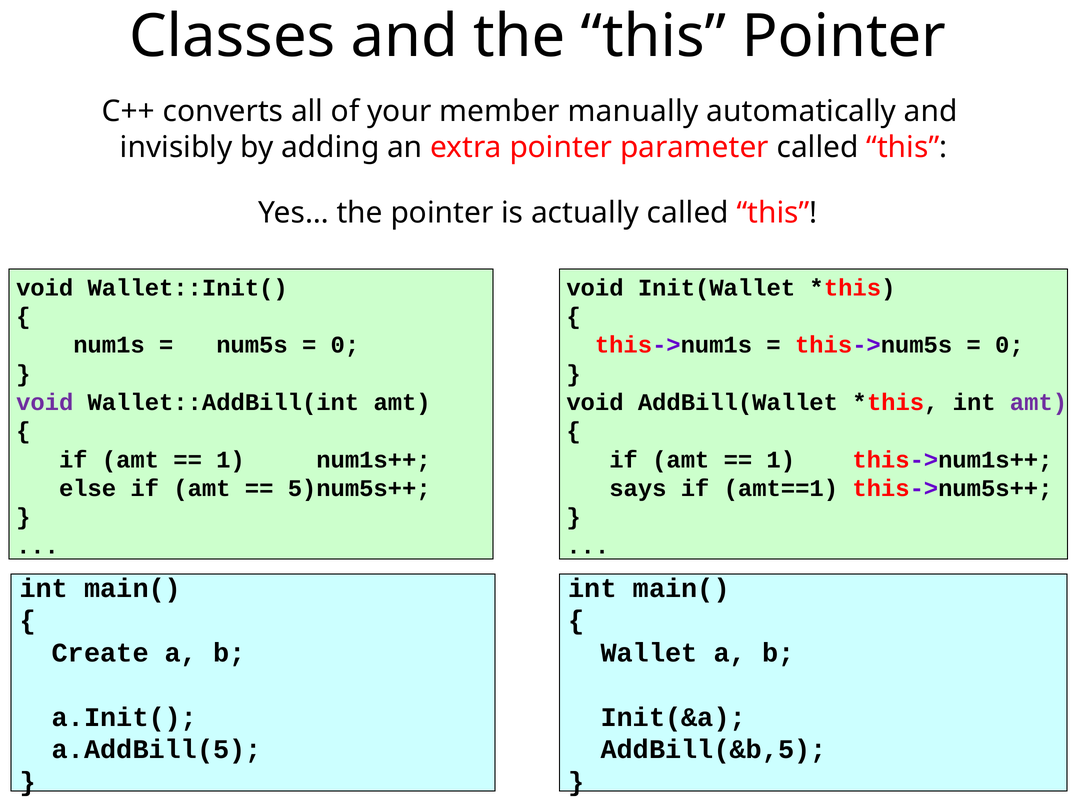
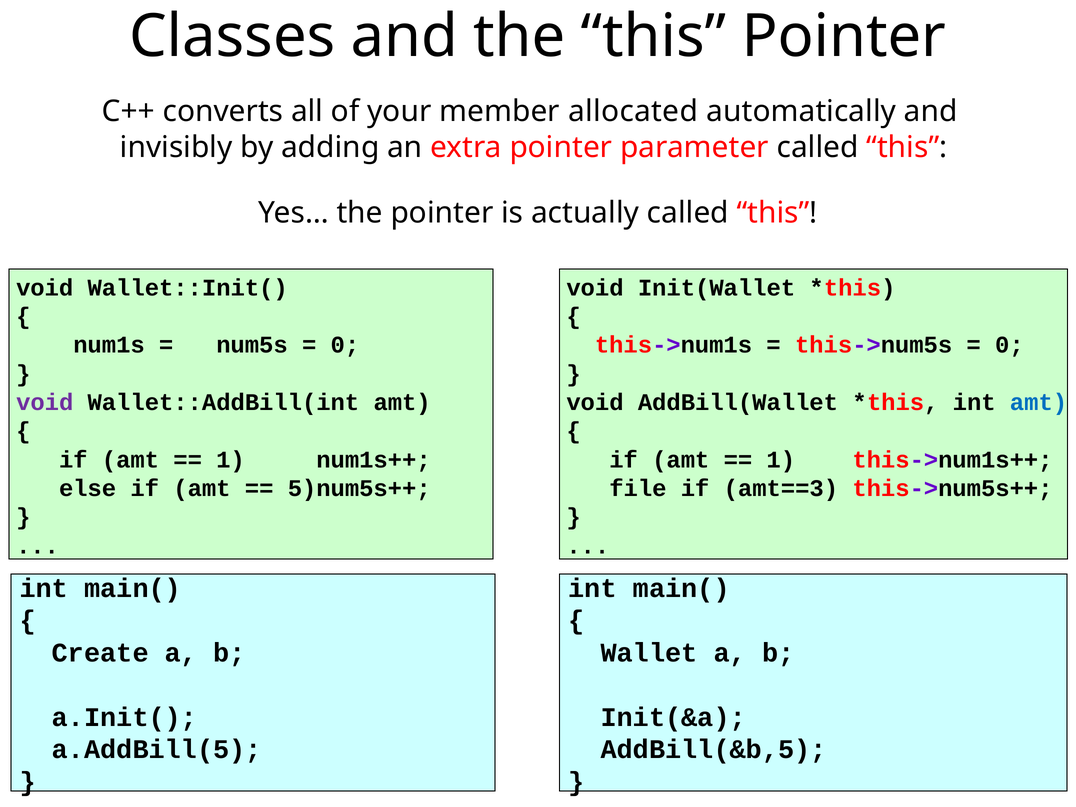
manually: manually -> allocated (633, 111)
amt colour: purple -> blue (1039, 402)
says: says -> file (638, 488)
amt==1: amt==1 -> amt==3 (781, 488)
